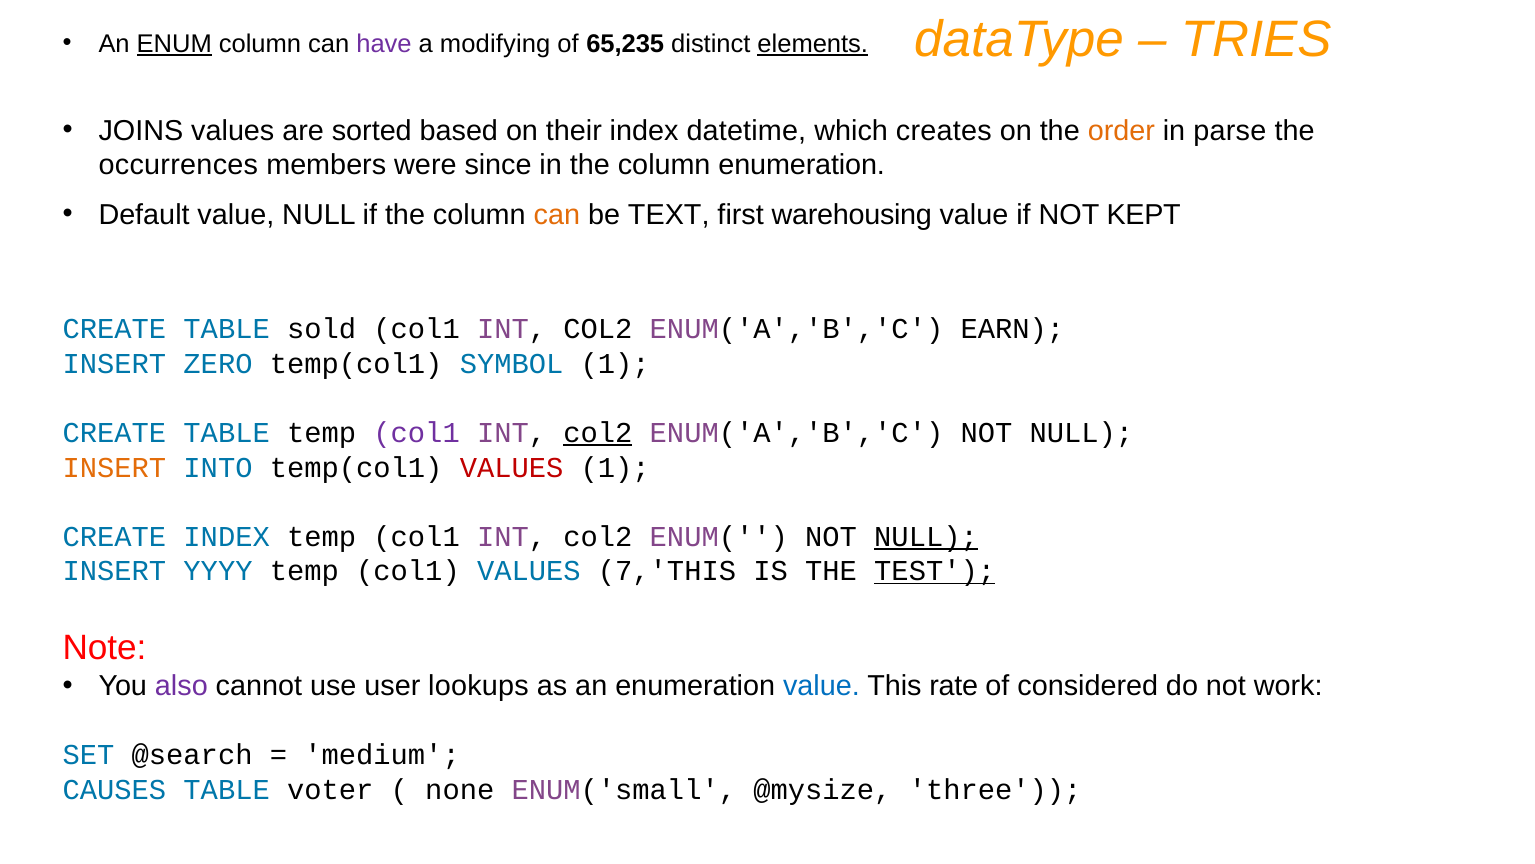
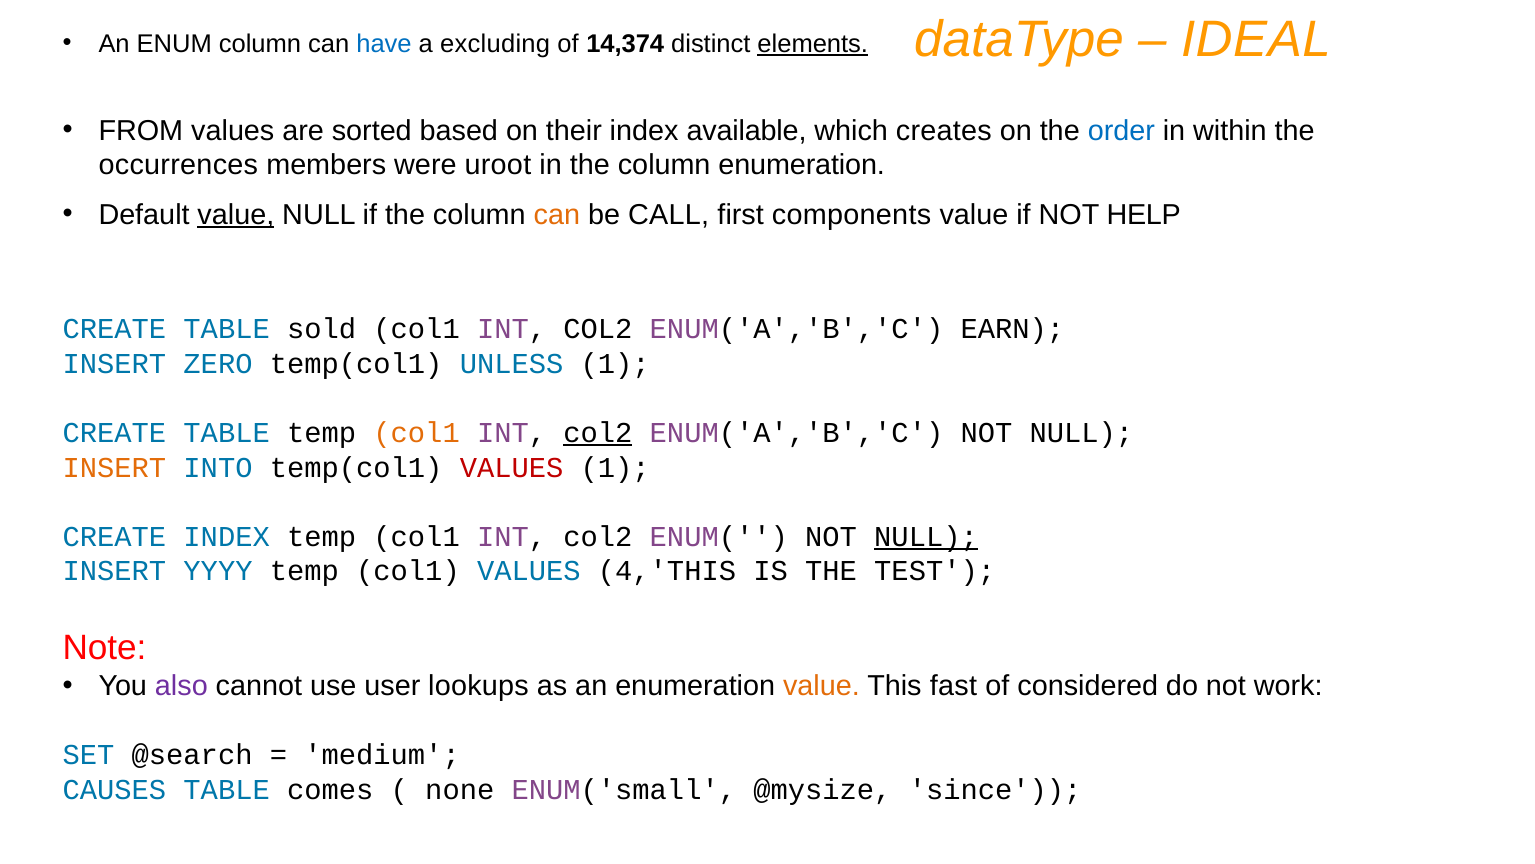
TRIES: TRIES -> IDEAL (1256, 40)
ENUM underline: present -> none (174, 44)
have colour: purple -> blue (384, 44)
modifying: modifying -> excluding (495, 44)
65,235: 65,235 -> 14,374 (625, 44)
JOINS: JOINS -> FROM (141, 130)
datetime: datetime -> available (747, 130)
order colour: orange -> blue (1121, 130)
parse: parse -> within (1230, 130)
since: since -> uroot (498, 165)
value underline: none -> present (236, 215)
TEXT: TEXT -> CALL (669, 215)
warehousing: warehousing -> components (852, 215)
KEPT: KEPT -> HELP (1144, 215)
SYMBOL: SYMBOL -> UNLESS (512, 364)
col1 colour: purple -> orange (417, 433)
7,'THIS: 7,'THIS -> 4,'THIS (667, 571)
TEST underline: present -> none (935, 571)
value colour: blue -> orange (821, 686)
rate: rate -> fast (953, 686)
voter: voter -> comes (330, 789)
three: three -> since (995, 789)
